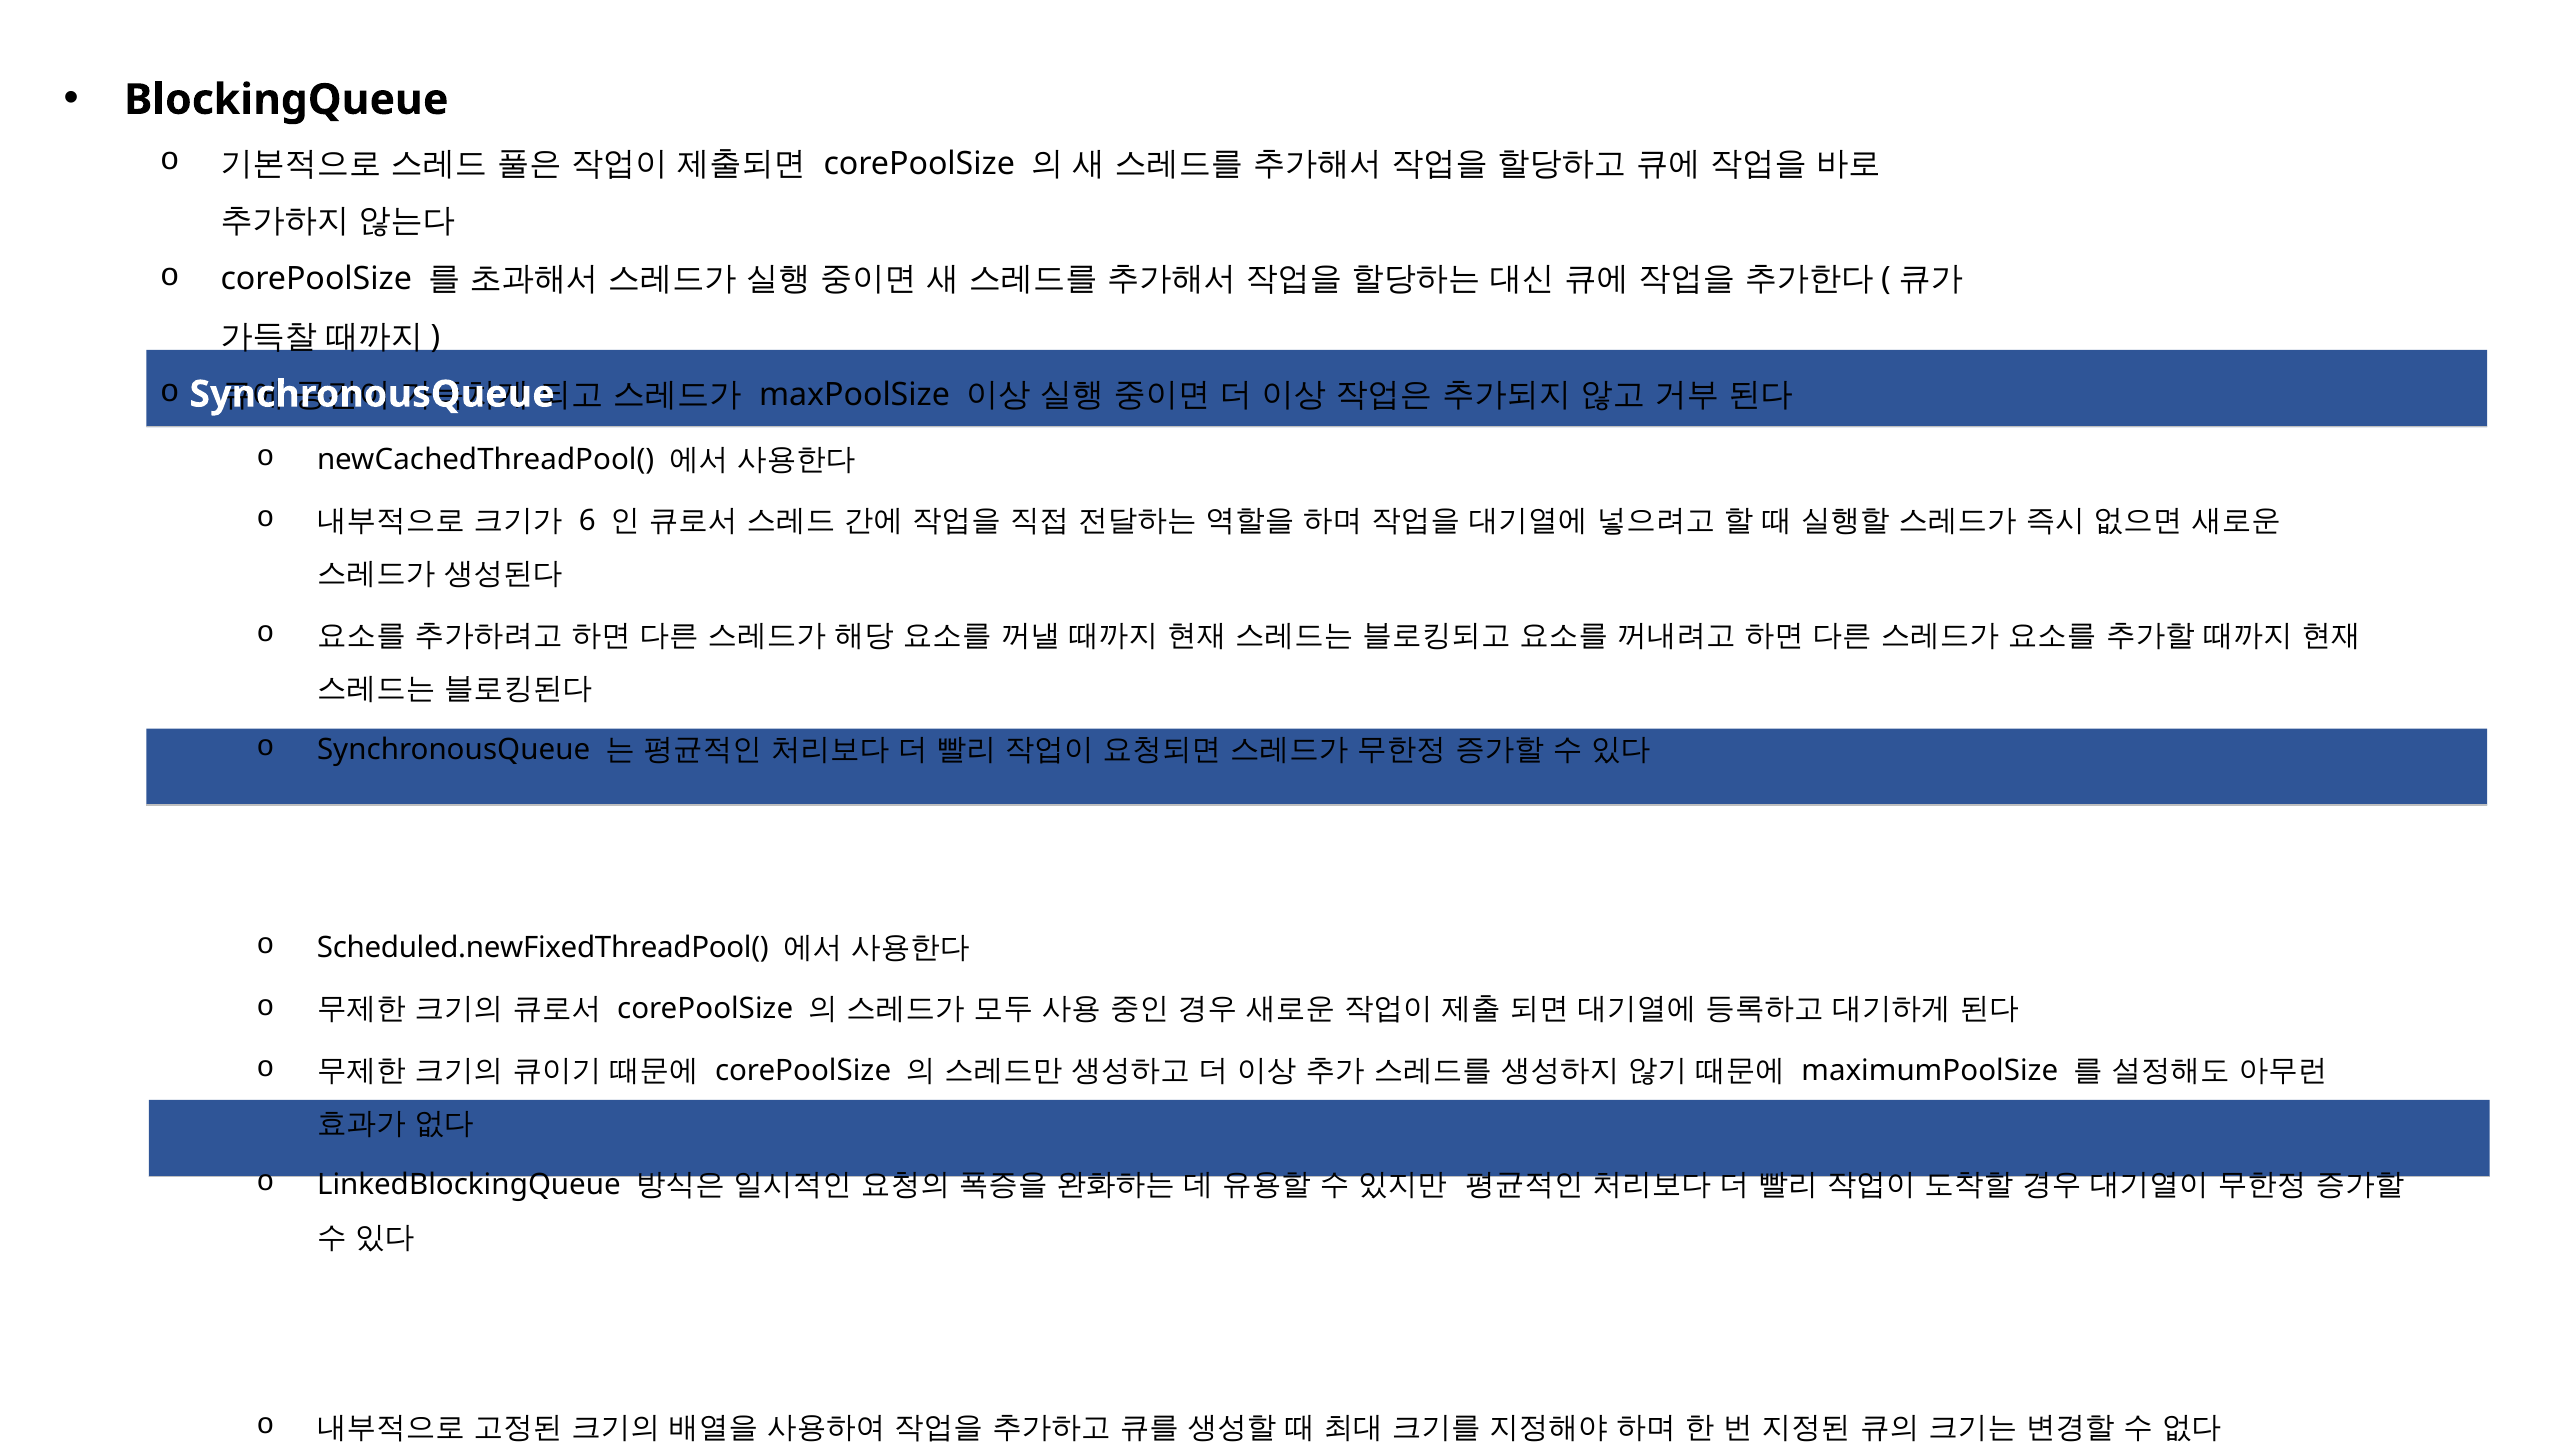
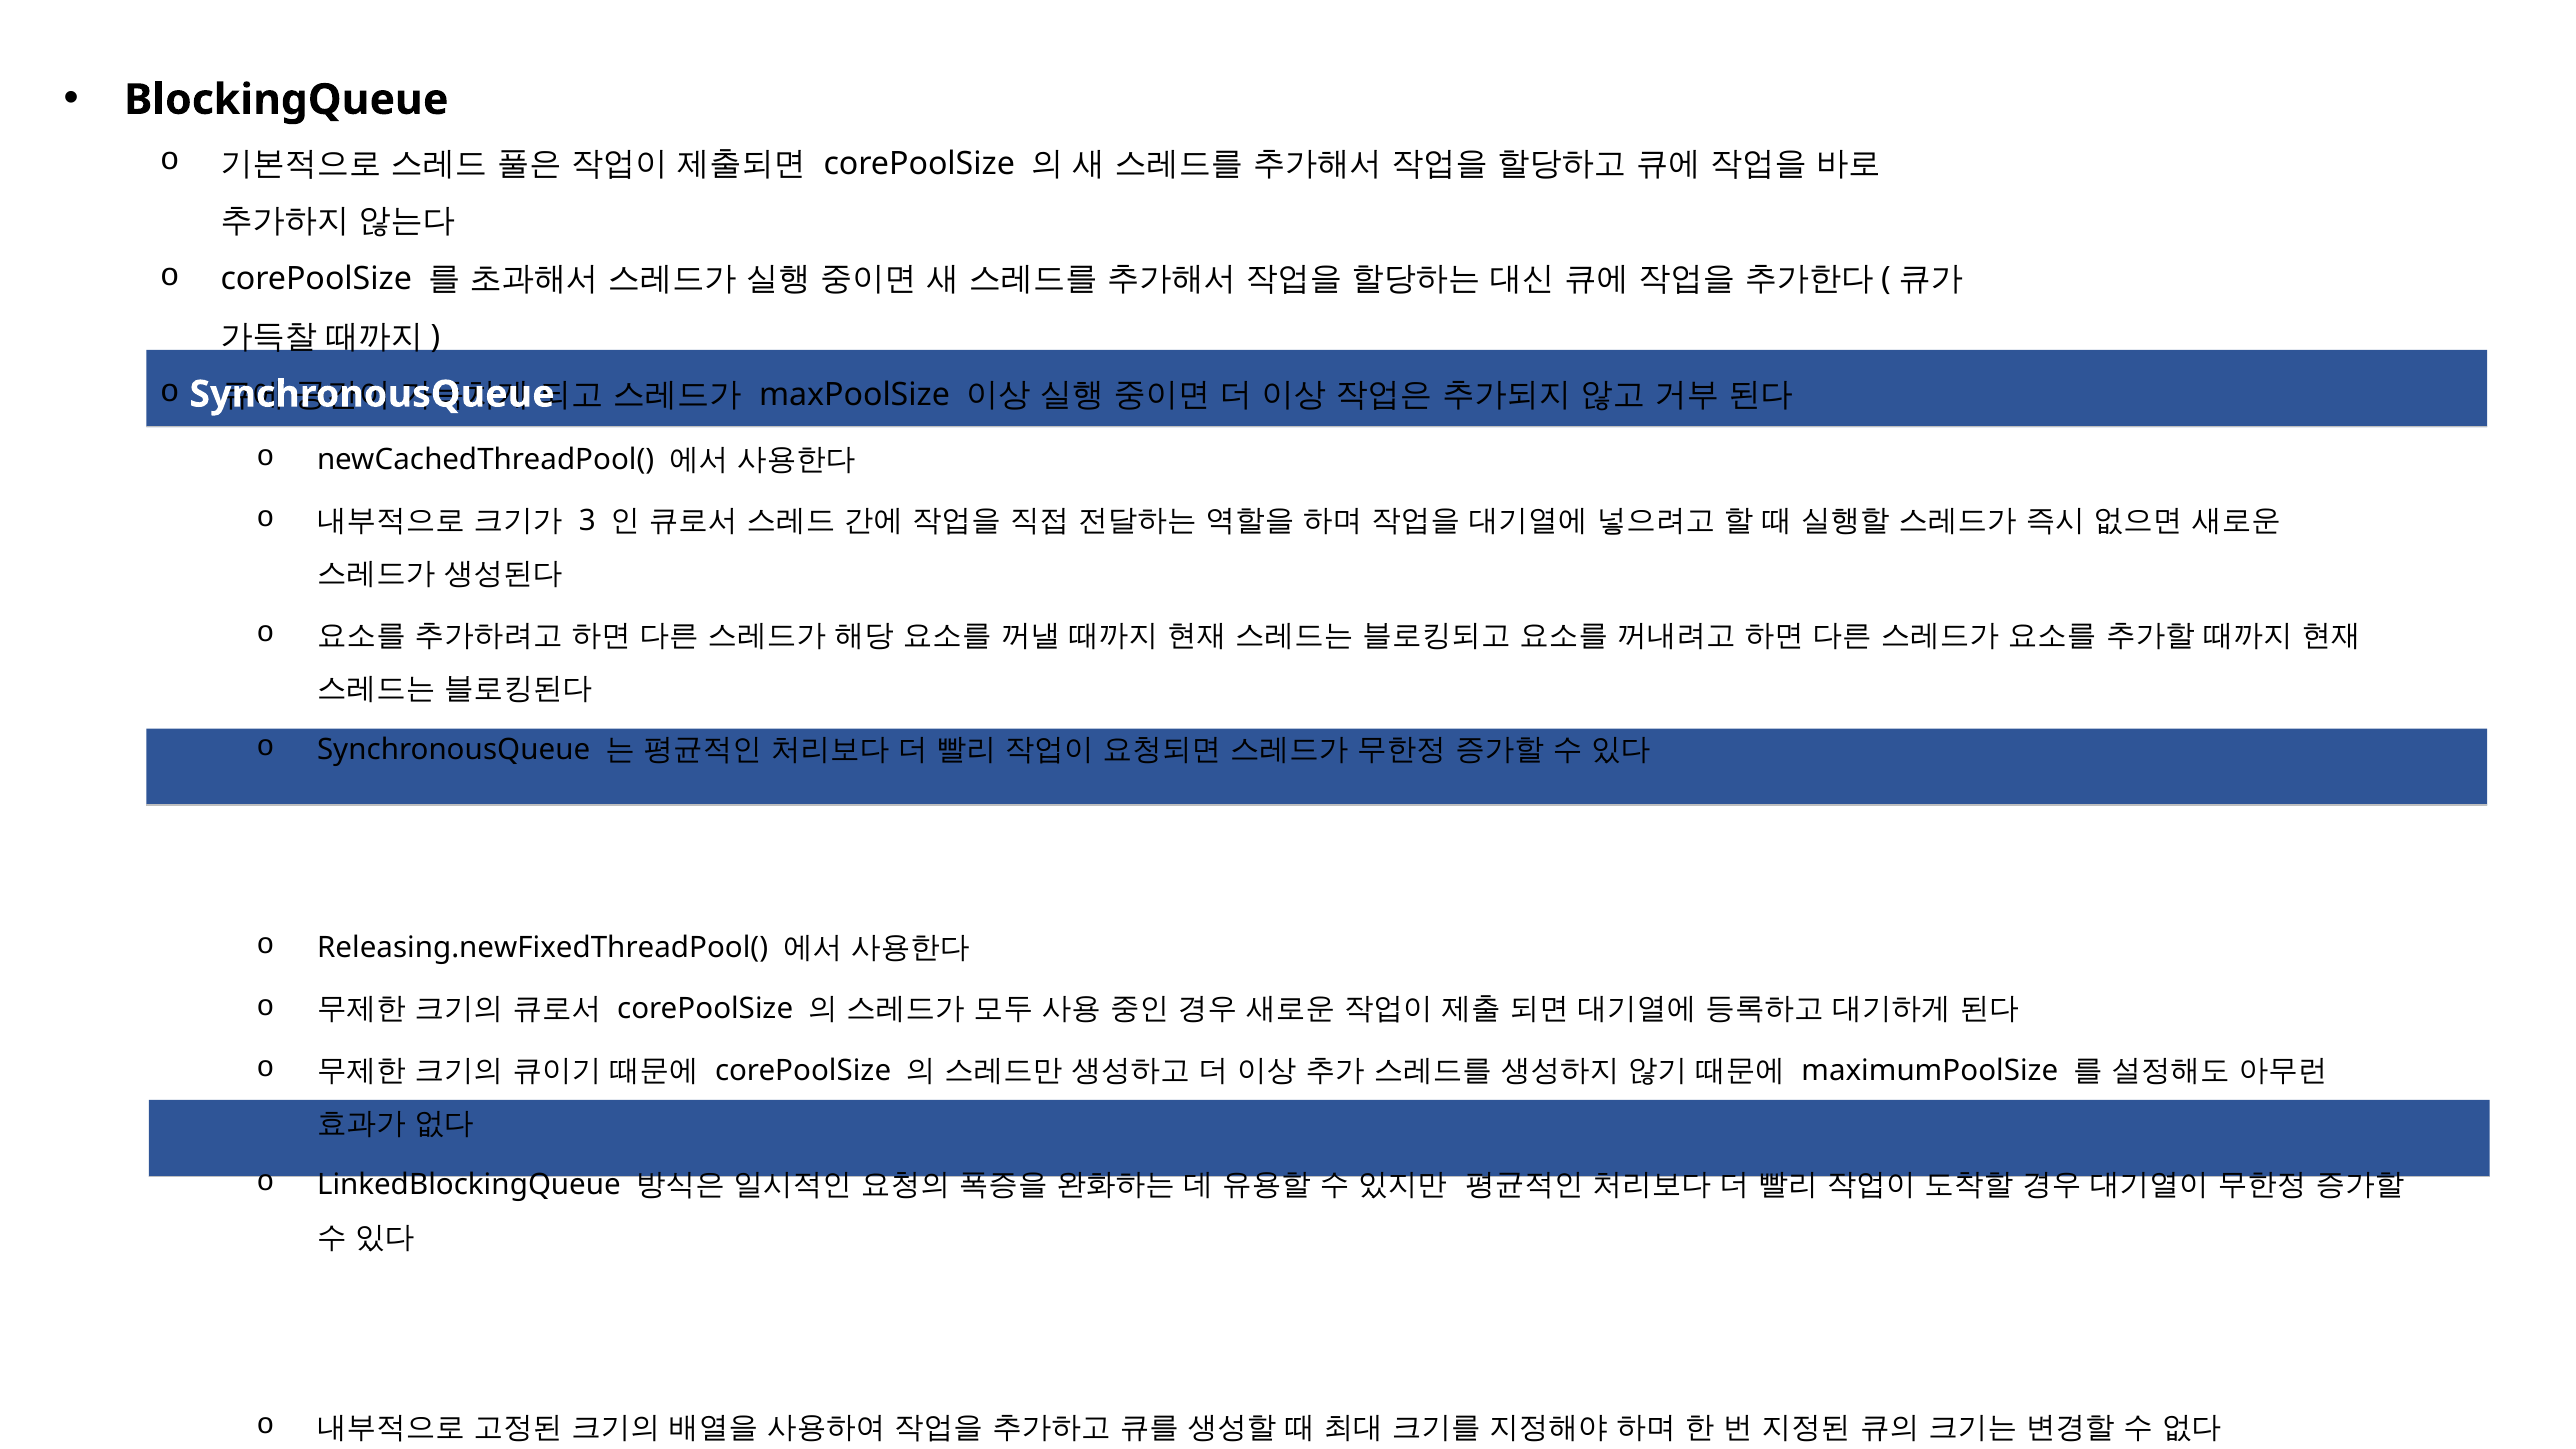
6: 6 -> 3 (587, 521)
Scheduled.newFixedThreadPool(: Scheduled.newFixedThreadPool( -> Releasing.newFixedThreadPool( (543, 948)
